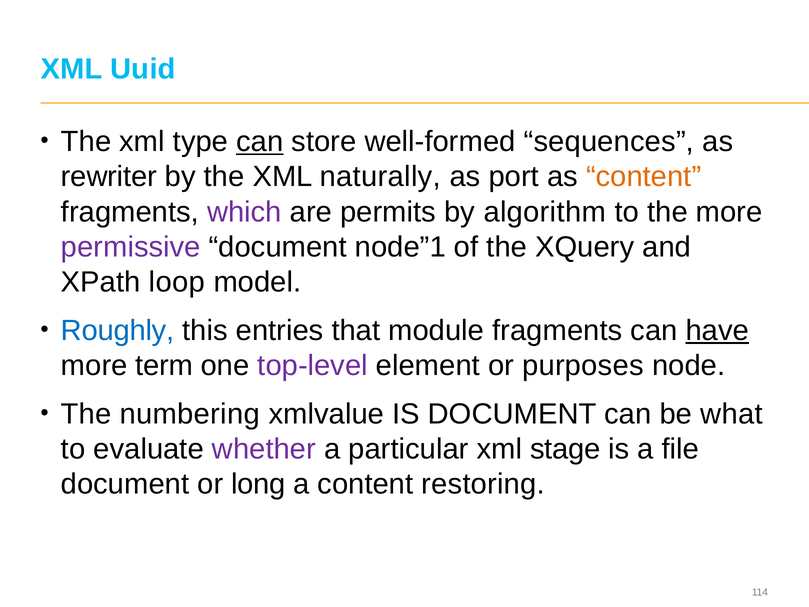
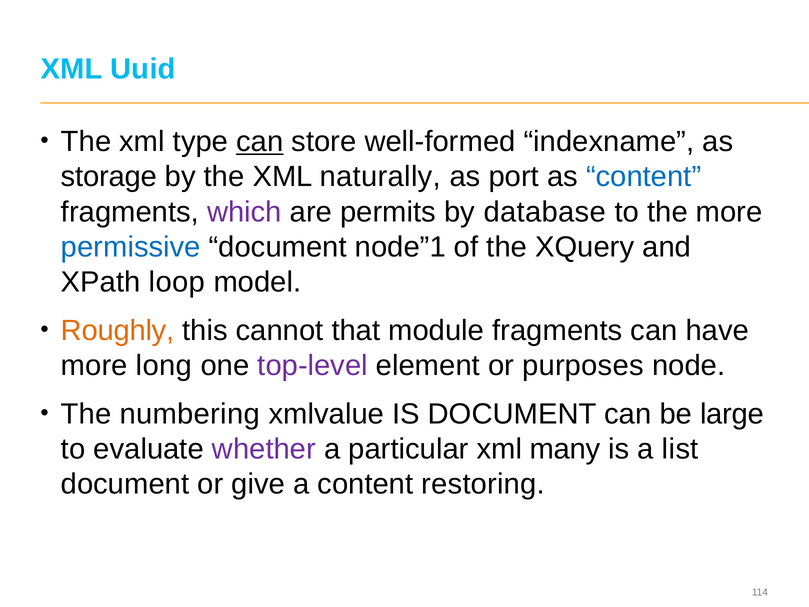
sequences: sequences -> indexname (609, 142)
rewriter: rewriter -> storage (109, 177)
content colour: orange -> blue (644, 177)
algorithm: algorithm -> database (545, 212)
permissive colour: purple -> blue (131, 247)
Roughly colour: blue -> orange (118, 330)
entries: entries -> cannot (280, 330)
have underline: present -> none (717, 330)
term: term -> long (164, 365)
what: what -> large (732, 414)
stage: stage -> many (565, 449)
file: file -> list (680, 449)
long: long -> give (258, 484)
